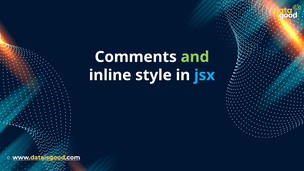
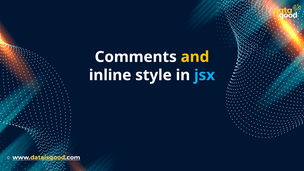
and colour: light green -> yellow (195, 57)
